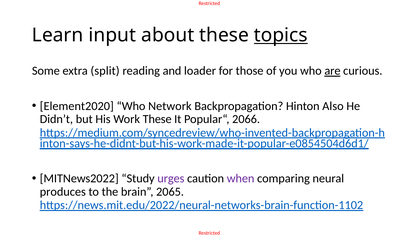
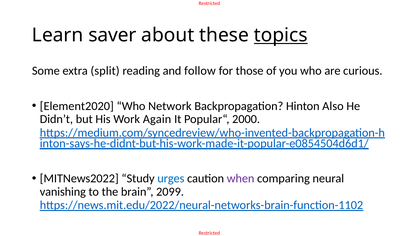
input: input -> saver (112, 35)
loader: loader -> follow (200, 71)
are underline: present -> none (332, 71)
Work These: These -> Again (157, 119)
2066: 2066 -> 2000 (246, 119)
urges colour: purple -> blue (171, 178)
produces: produces -> vanishing (63, 192)
2065: 2065 -> 2099 (170, 192)
